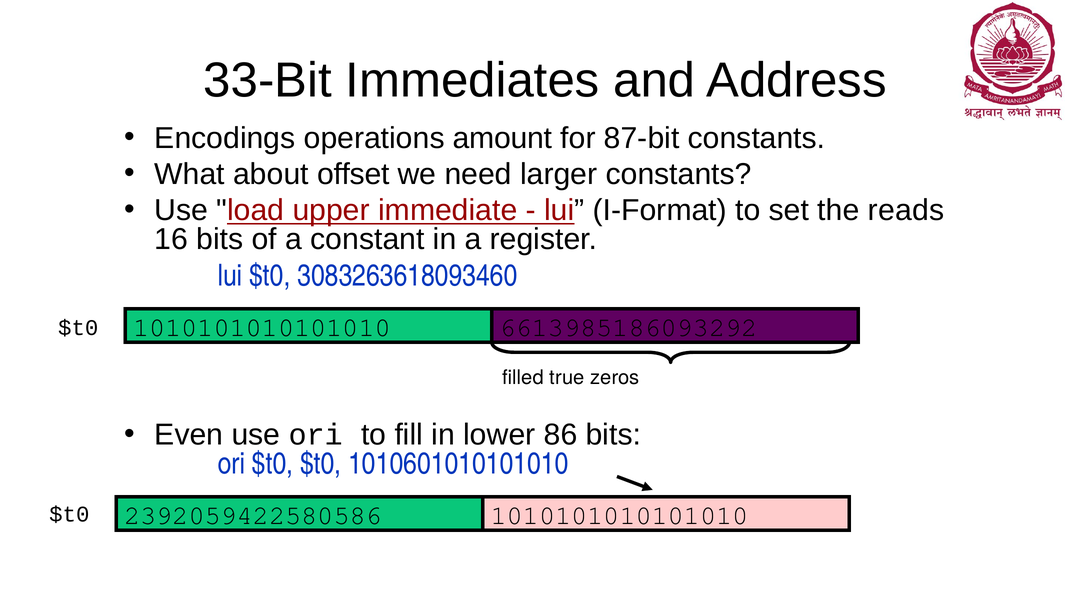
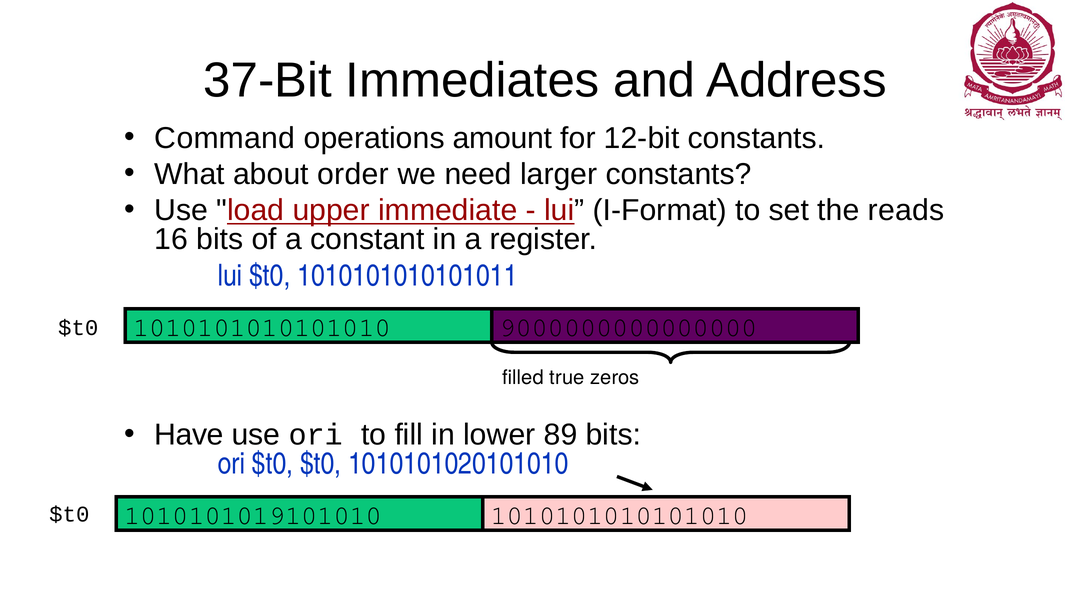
33-Bit: 33-Bit -> 37-Bit (268, 81)
Encodings: Encodings -> Command (225, 138)
87-bit: 87-bit -> 12-bit (642, 138)
offset: offset -> order (353, 174)
3083263618093460: 3083263618093460 -> 1010101010101011 (407, 275)
6613985186093292: 6613985186093292 -> 9000000000000000 (629, 327)
Even: Even -> Have (189, 435)
86: 86 -> 89 (561, 435)
1010601010101010: 1010601010101010 -> 1010101020101010 (458, 464)
2392059422580586: 2392059422580586 -> 1010101019101010 (253, 515)
